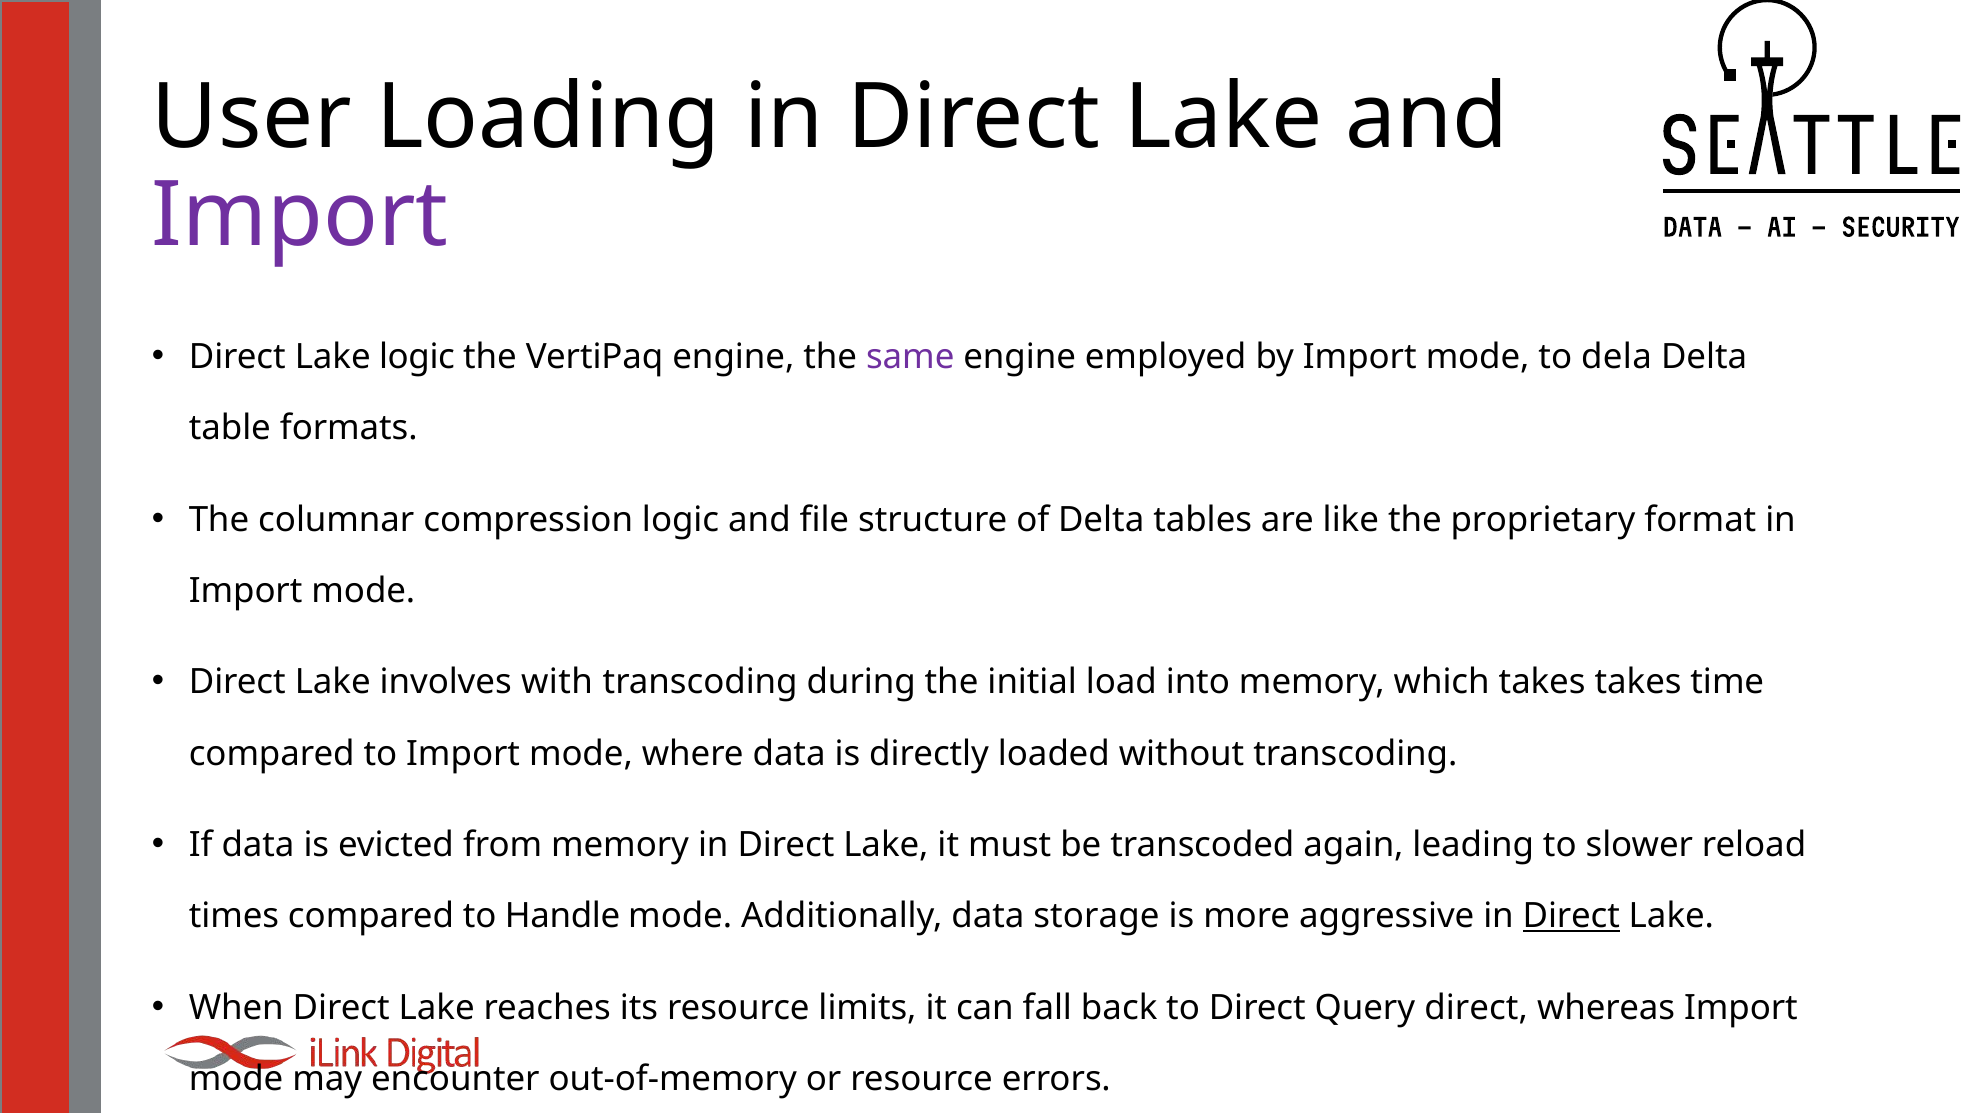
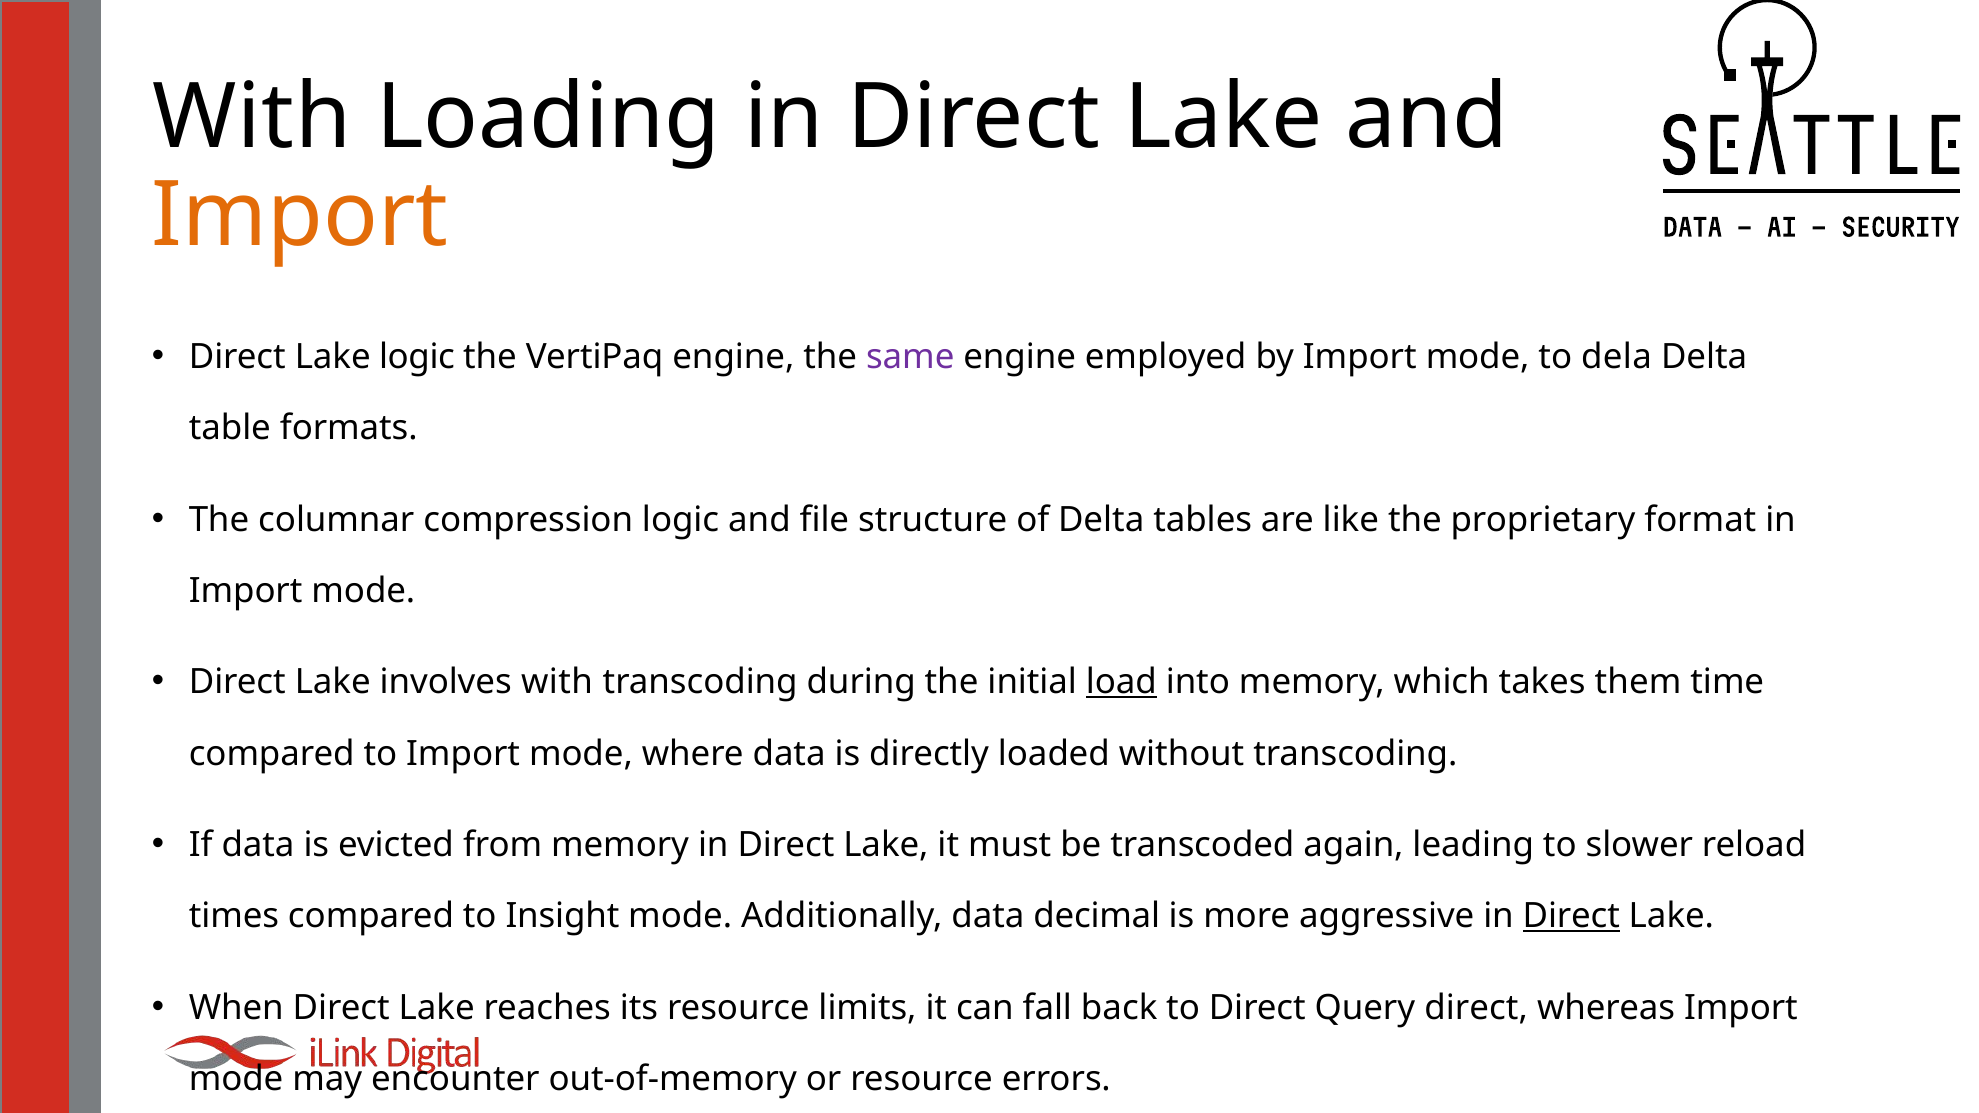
User: User -> With (252, 117)
Import colour: purple -> orange (300, 215)
load underline: none -> present (1121, 682)
takes takes: takes -> them (1638, 682)
Handle: Handle -> Insight (562, 916)
storage: storage -> decimal (1097, 916)
